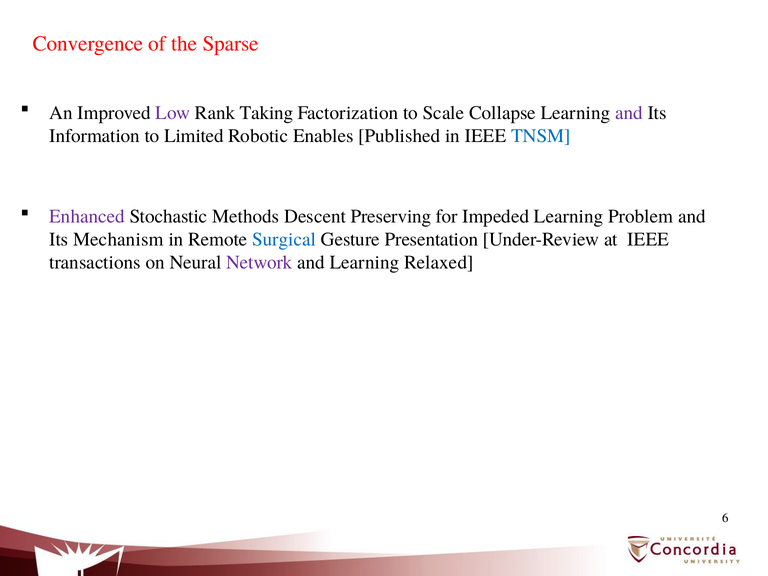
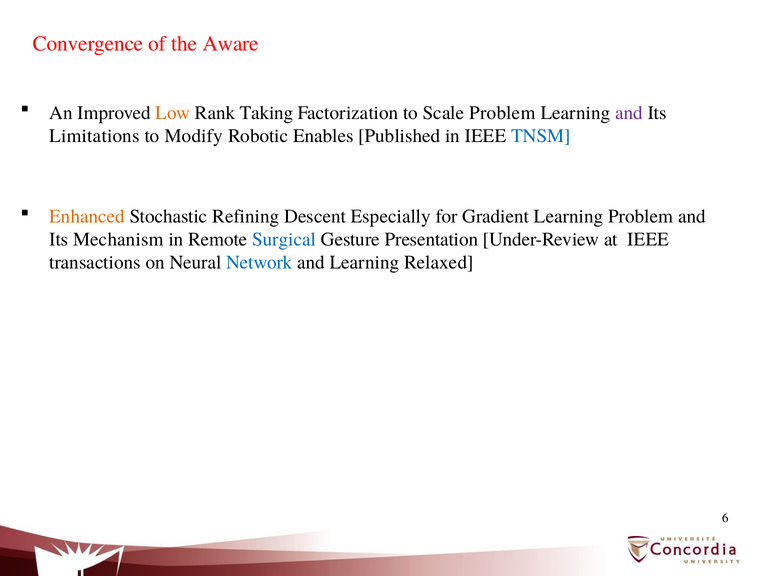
Sparse: Sparse -> Aware (231, 44)
Low colour: purple -> orange (173, 113)
Scale Collapse: Collapse -> Problem (502, 113)
Information: Information -> Limitations (94, 136)
Limited: Limited -> Modify (194, 136)
Enhanced colour: purple -> orange (87, 216)
Methods: Methods -> Refining (246, 216)
Preserving: Preserving -> Especially (391, 216)
Impeded: Impeded -> Gradient (496, 216)
Network colour: purple -> blue (259, 262)
